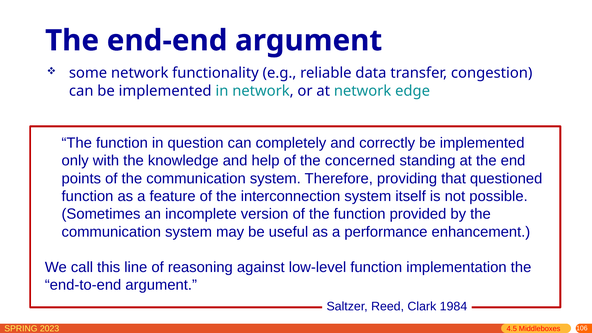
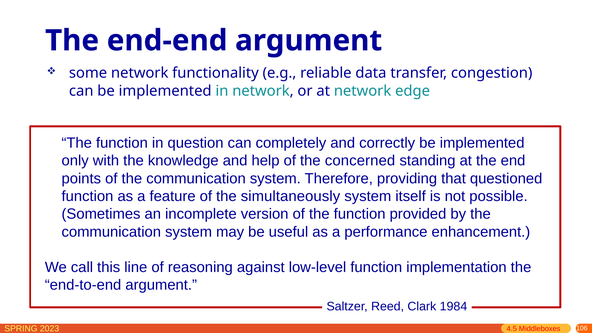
interconnection: interconnection -> simultaneously (290, 196)
